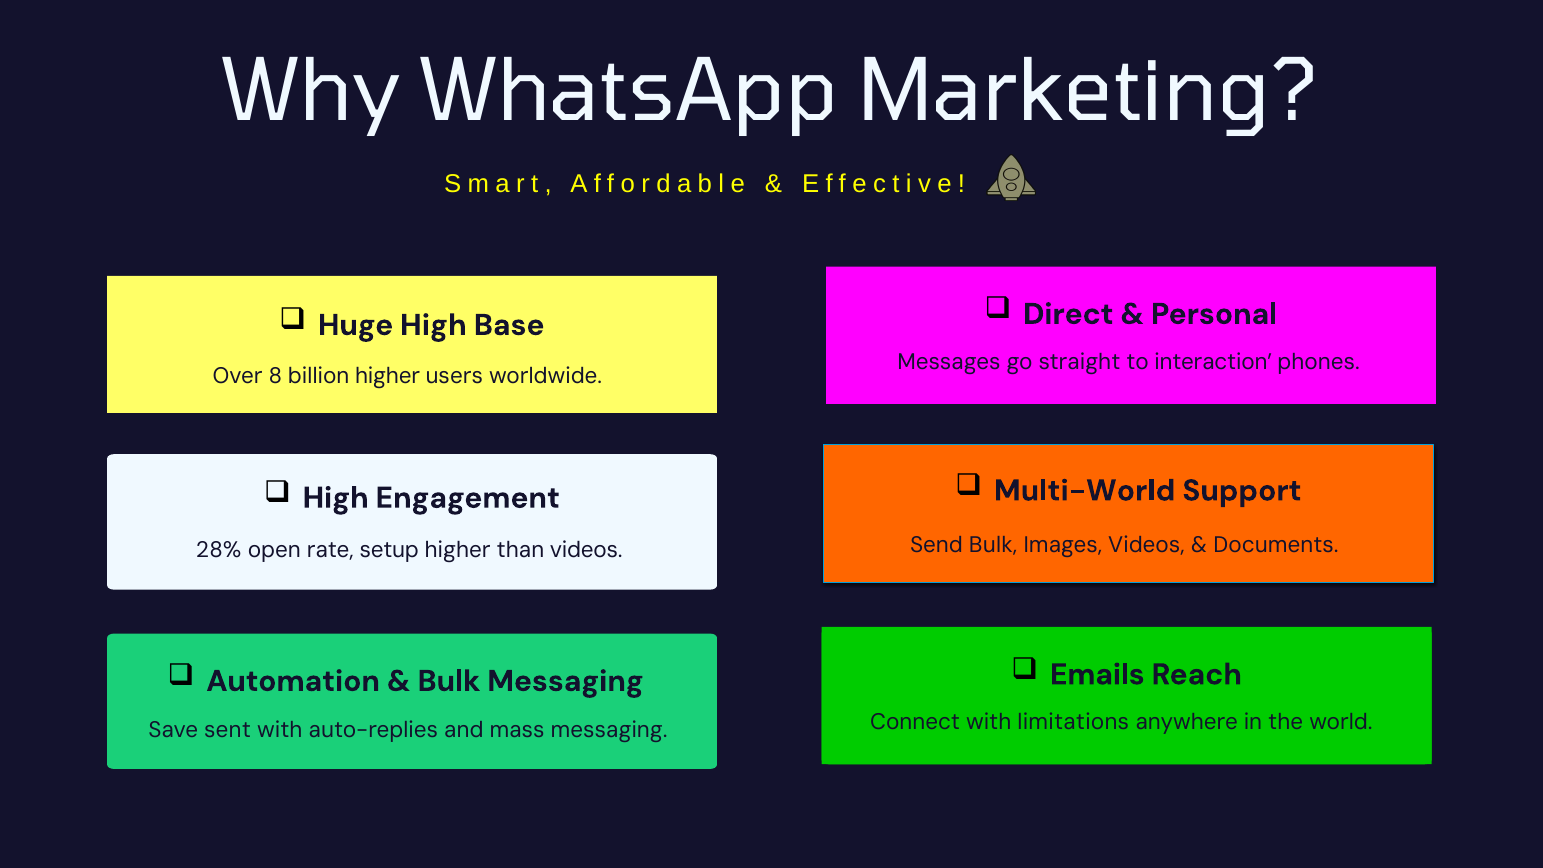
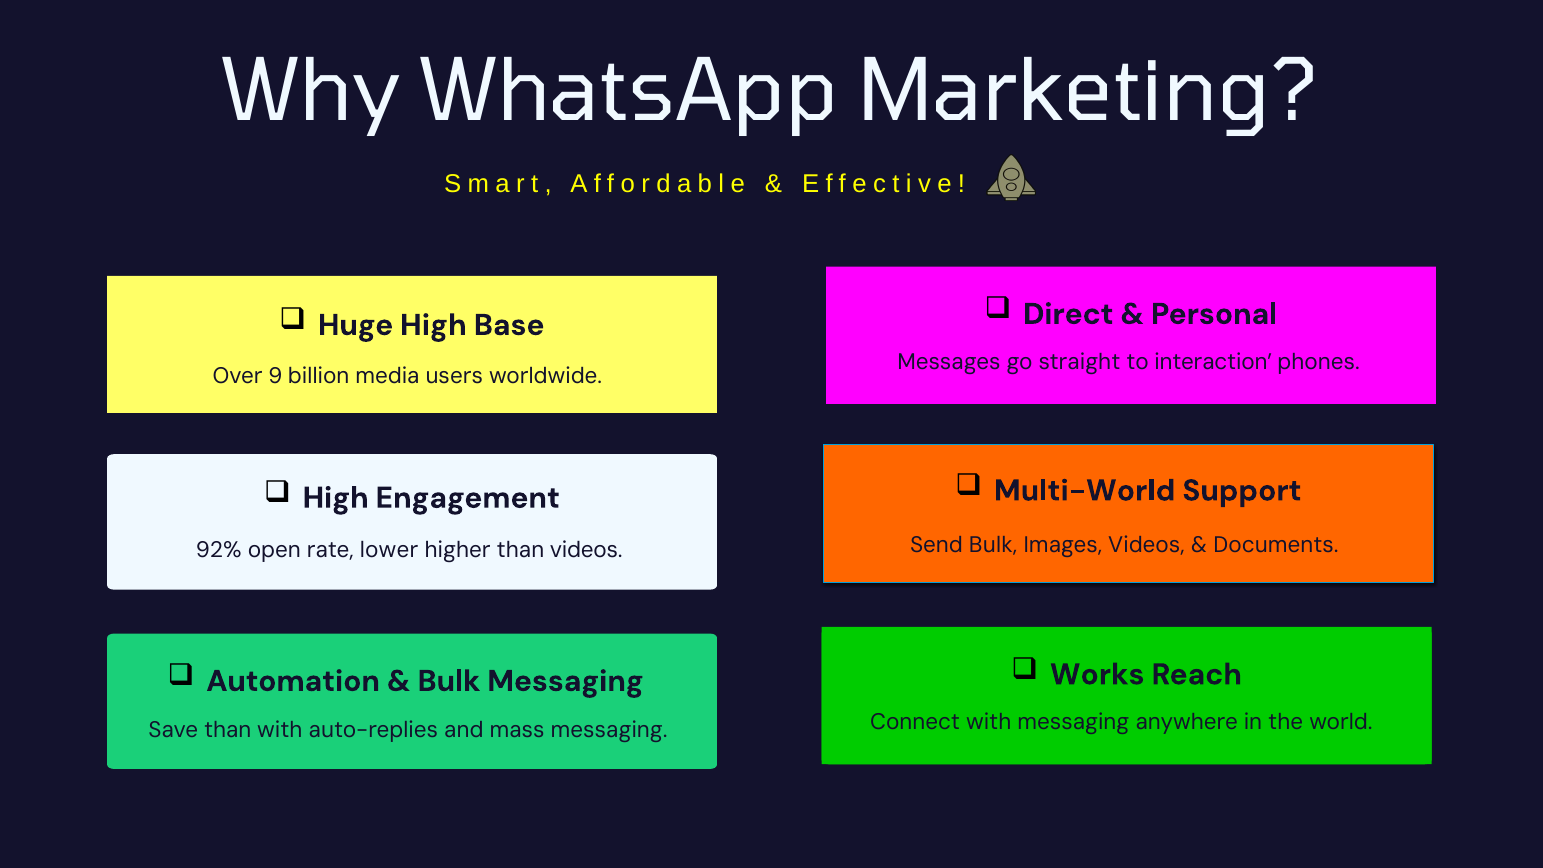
8: 8 -> 9 (275, 376)
billion higher: higher -> media (387, 376)
28%: 28% -> 92% (219, 550)
setup: setup -> lower (389, 550)
Emails: Emails -> Works (1097, 674)
with limitations: limitations -> messaging (1073, 722)
Save sent: sent -> than (228, 730)
